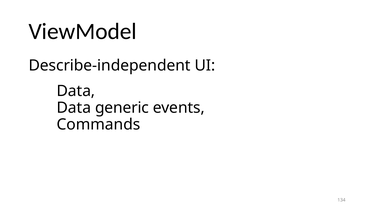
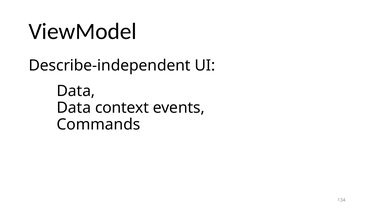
generic: generic -> context (122, 108)
